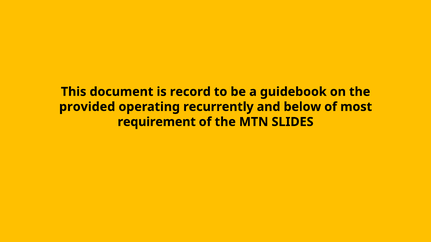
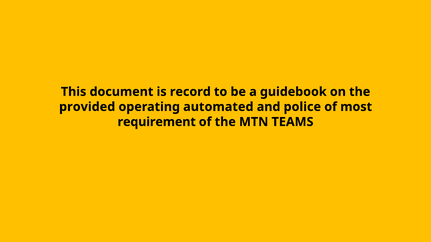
recurrently: recurrently -> automated (218, 107)
below: below -> police (302, 107)
SLIDES: SLIDES -> TEAMS (293, 122)
